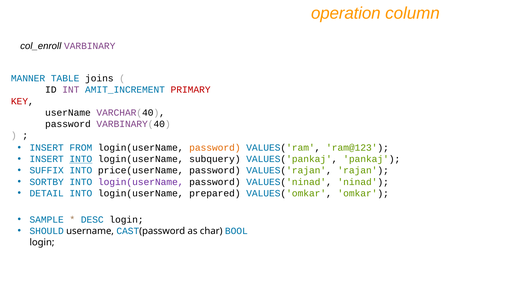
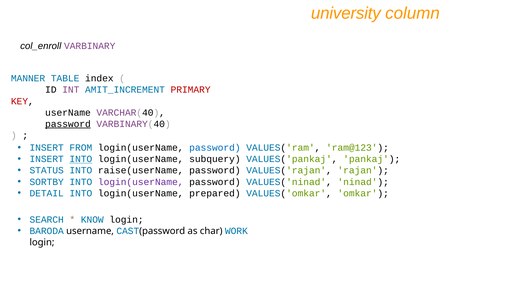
operation: operation -> university (346, 13)
joins: joins -> index (99, 78)
password underline: none -> present (68, 124)
password colour: orange -> blue (215, 148)
SUFFIX: SUFFIX -> STATUS (47, 171)
price(userName: price(userName -> raise(userName (141, 171)
SAMPLE: SAMPLE -> SEARCH (47, 220)
DESC: DESC -> KNOW (92, 220)
SHOULD: SHOULD -> BARODA (47, 231)
BOOL: BOOL -> WORK (236, 231)
